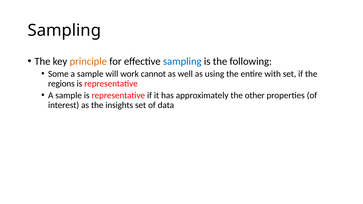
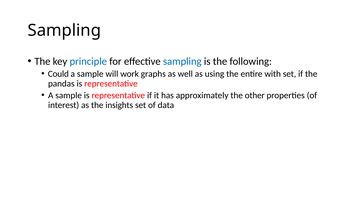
principle colour: orange -> blue (88, 61)
Some: Some -> Could (58, 74)
cannot: cannot -> graphs (153, 74)
regions: regions -> pandas (61, 84)
